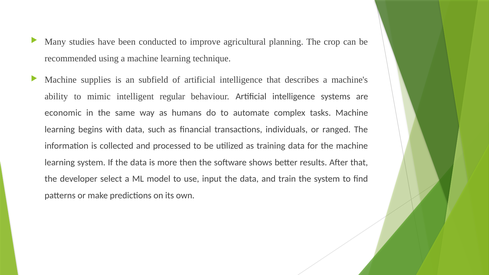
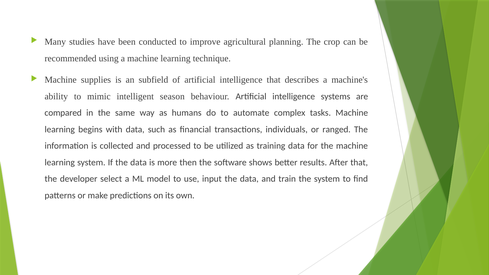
regular: regular -> season (172, 96)
economic: economic -> compared (63, 113)
